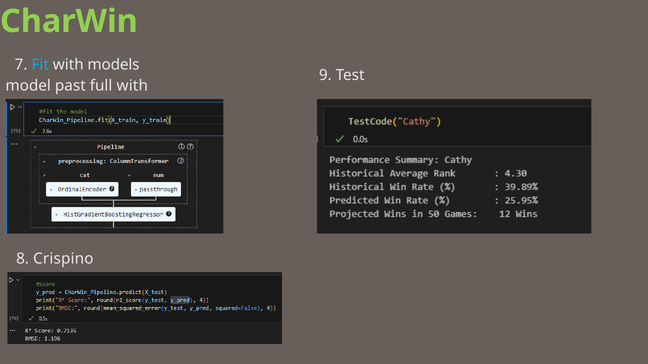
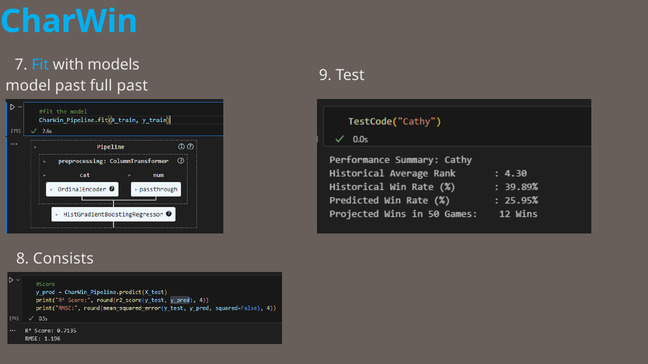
CharWin colour: light green -> light blue (69, 21)
full with: with -> past (132, 86)
Crispino: Crispino -> Consists (63, 259)
